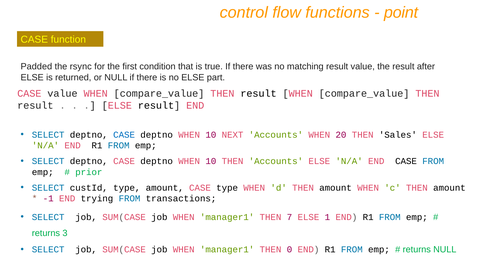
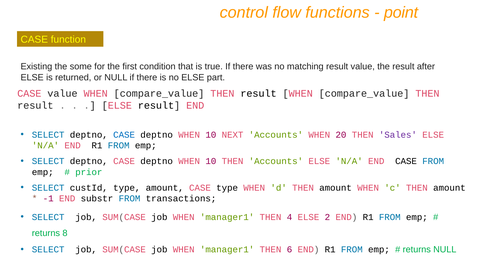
Padded: Padded -> Existing (36, 67)
rsync: rsync -> some (81, 67)
Sales colour: black -> purple (398, 135)
trying: trying -> substr (97, 199)
7: 7 -> 4 (289, 217)
1: 1 -> 2 (327, 217)
3: 3 -> 8 (65, 233)
0: 0 -> 6 (289, 250)
